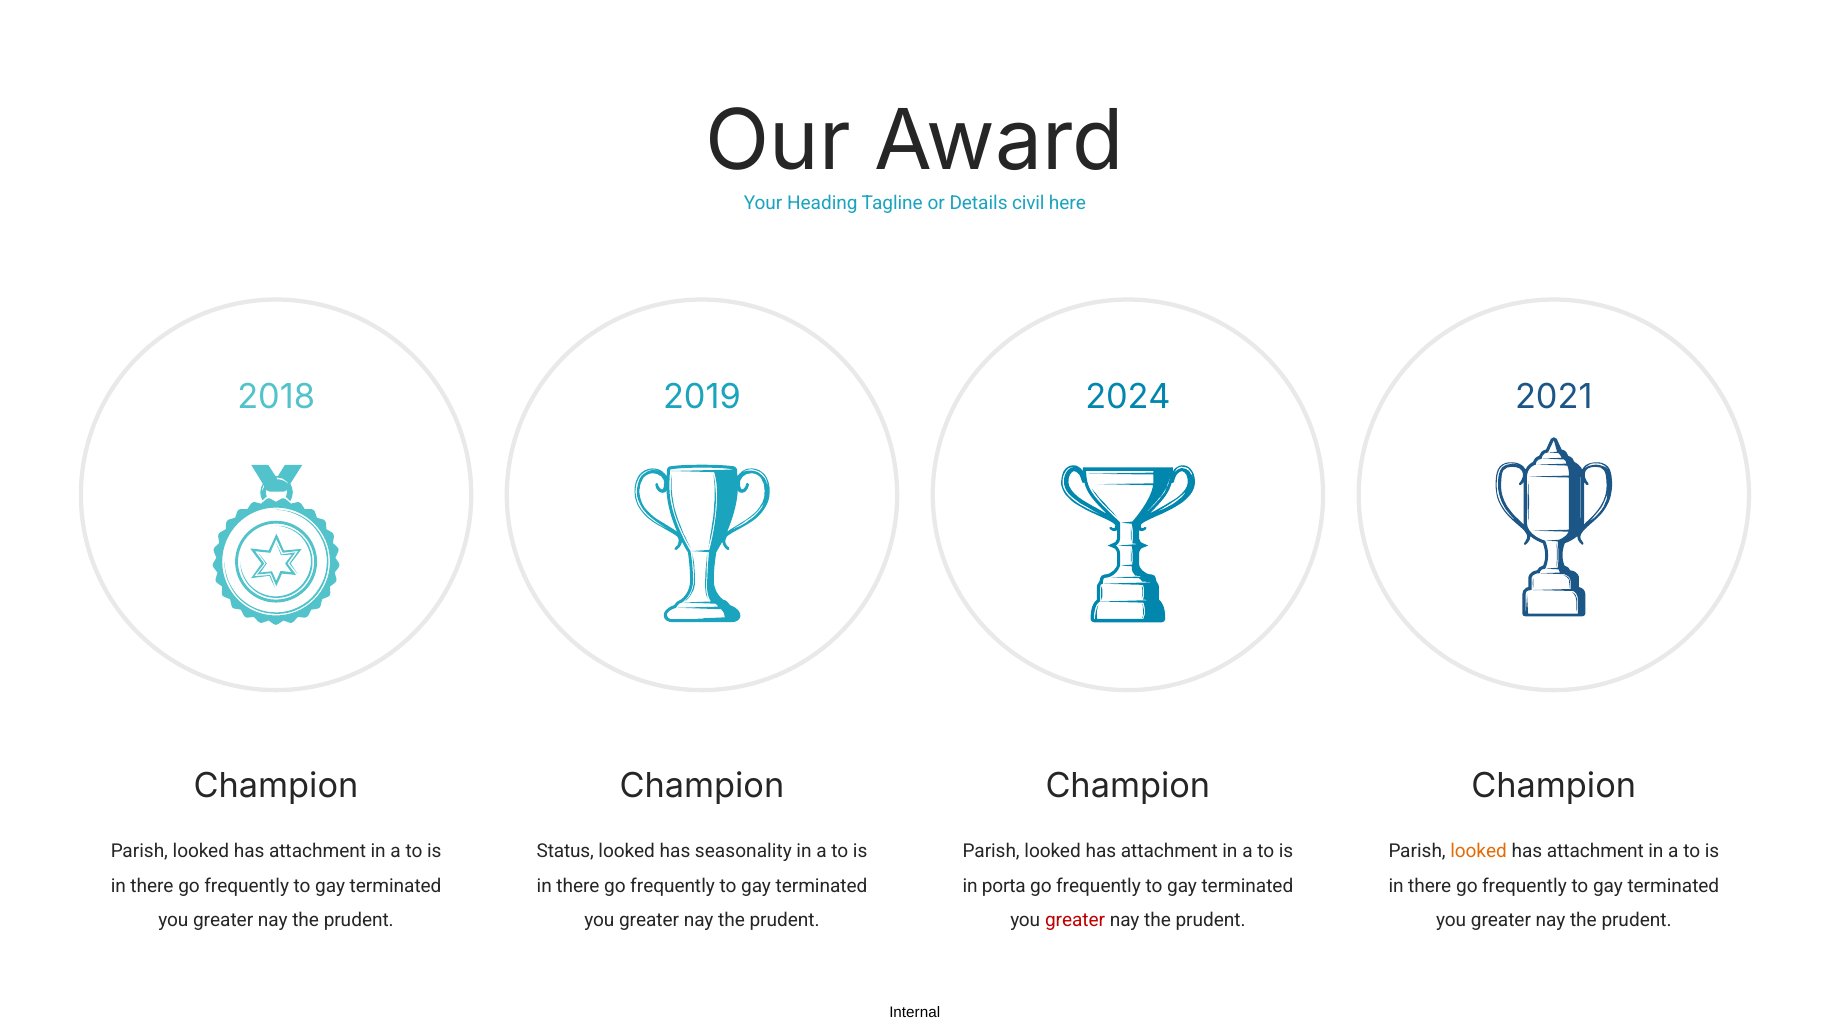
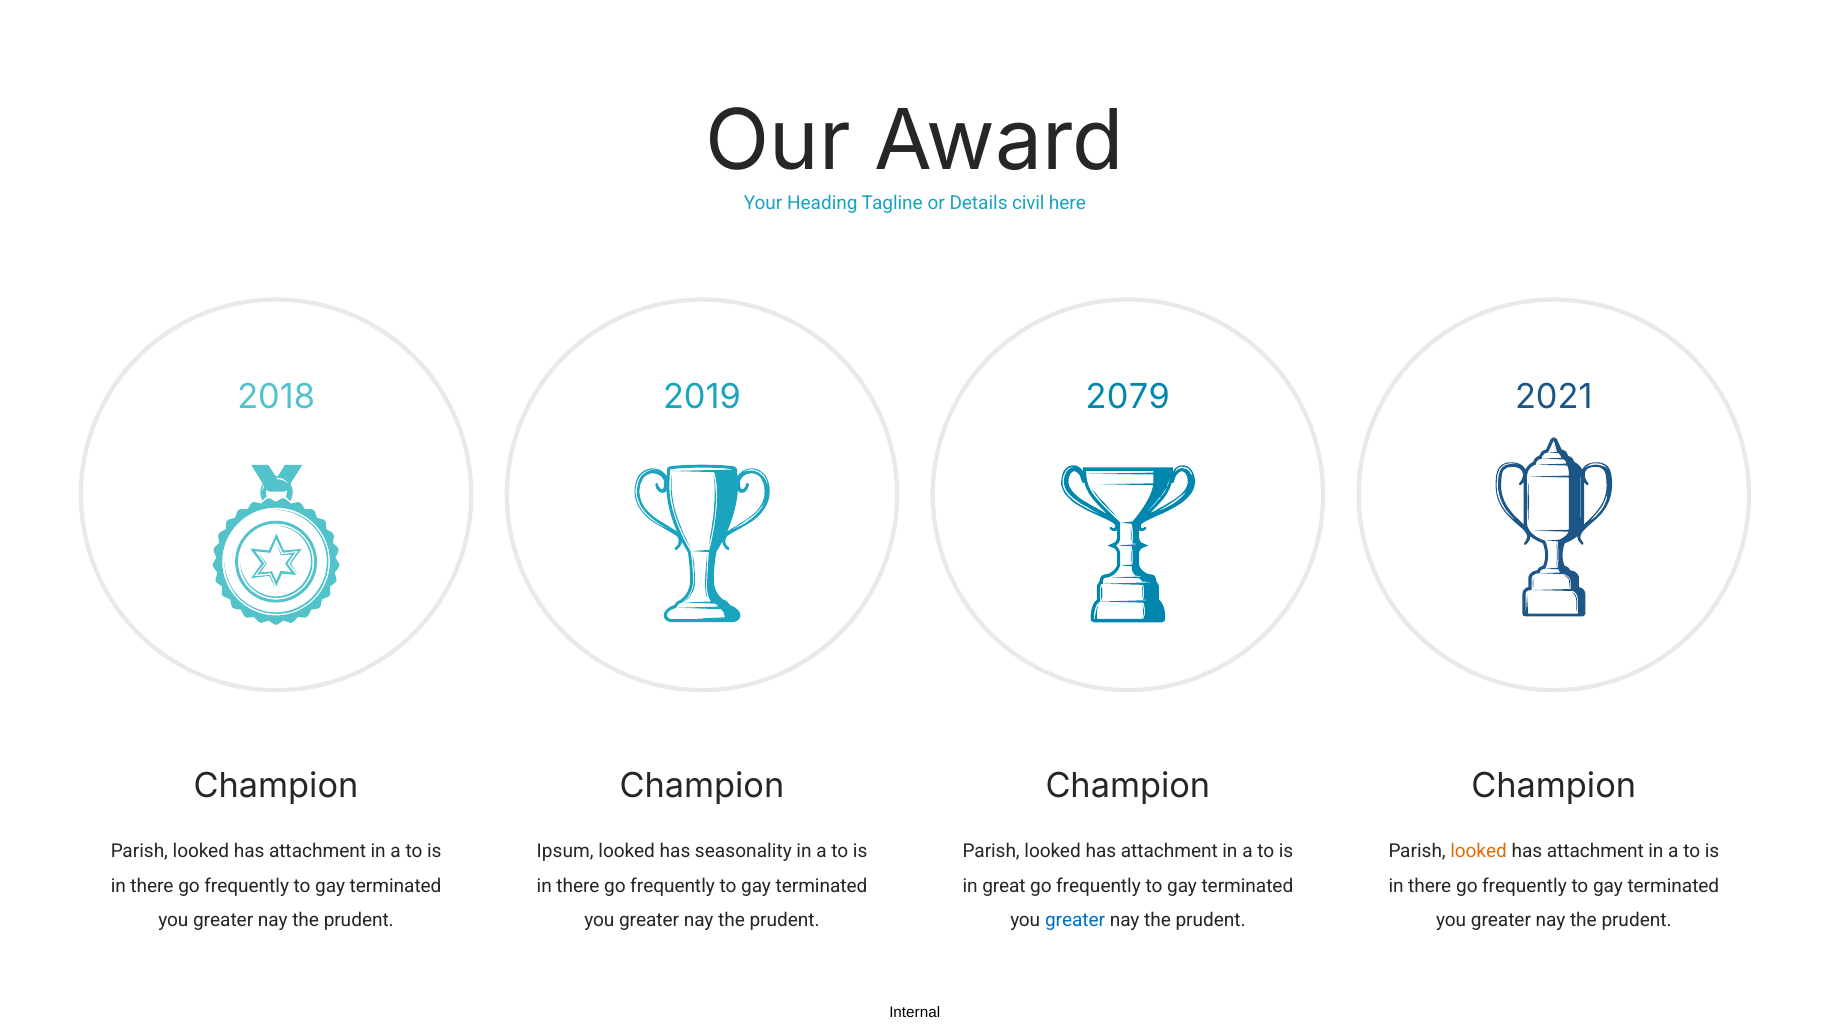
2024: 2024 -> 2079 (1128, 397)
Status: Status -> Ipsum (565, 851)
porta: porta -> great (1004, 885)
greater colour: red -> blue (1075, 920)
